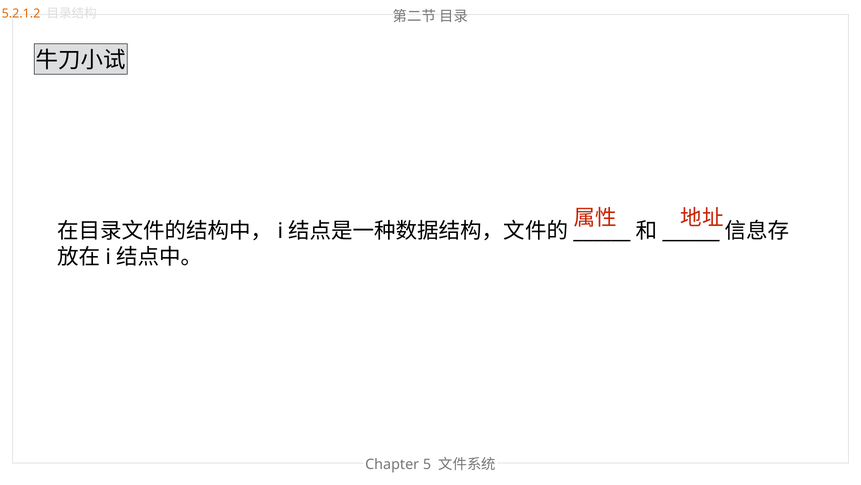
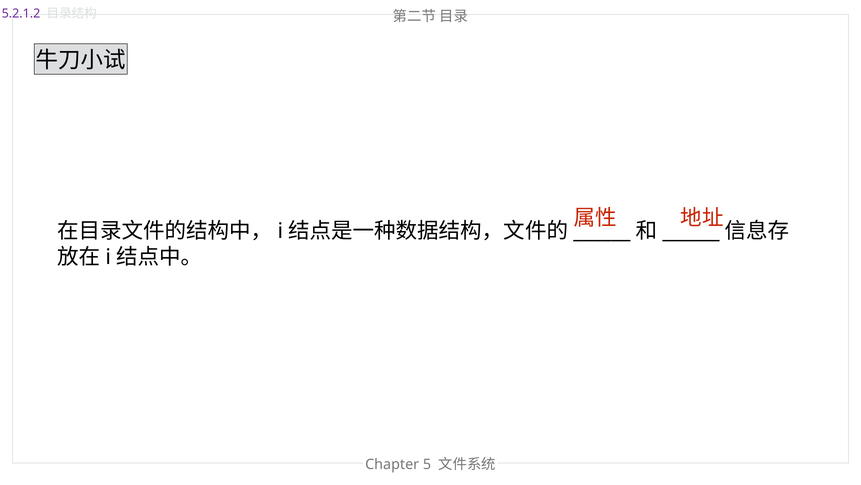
5.2.1.2 colour: orange -> purple (21, 14)
